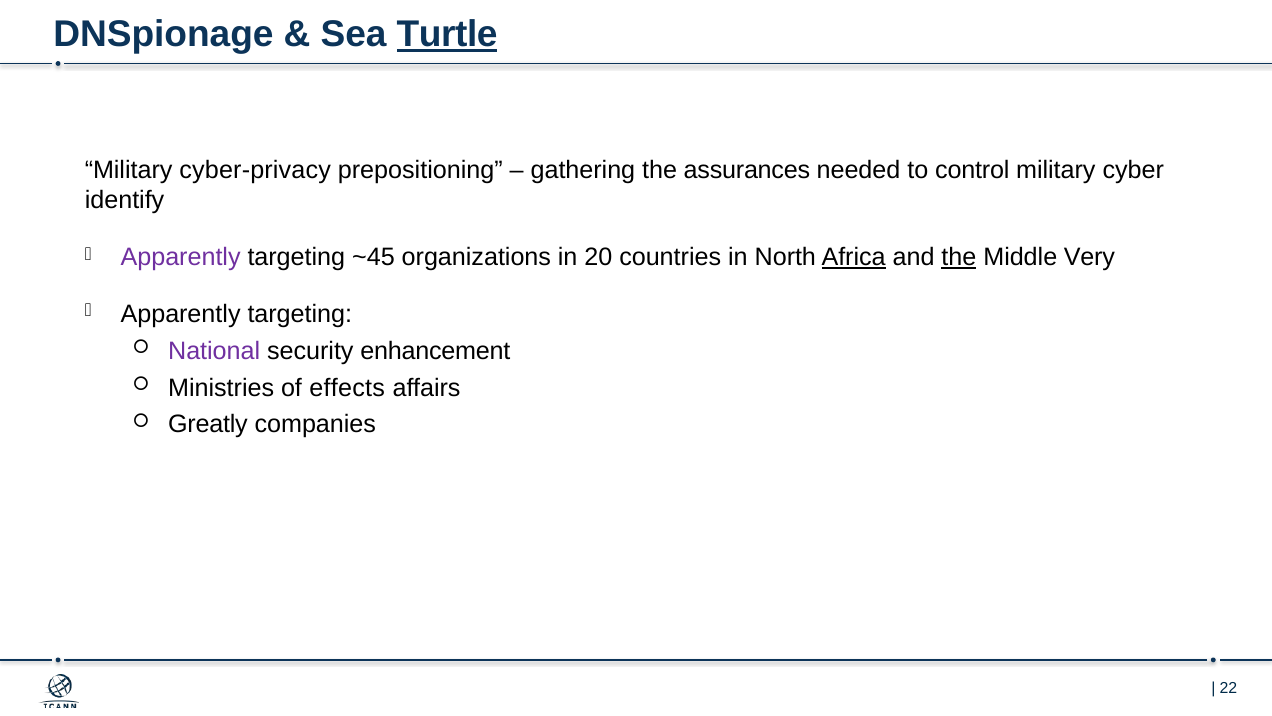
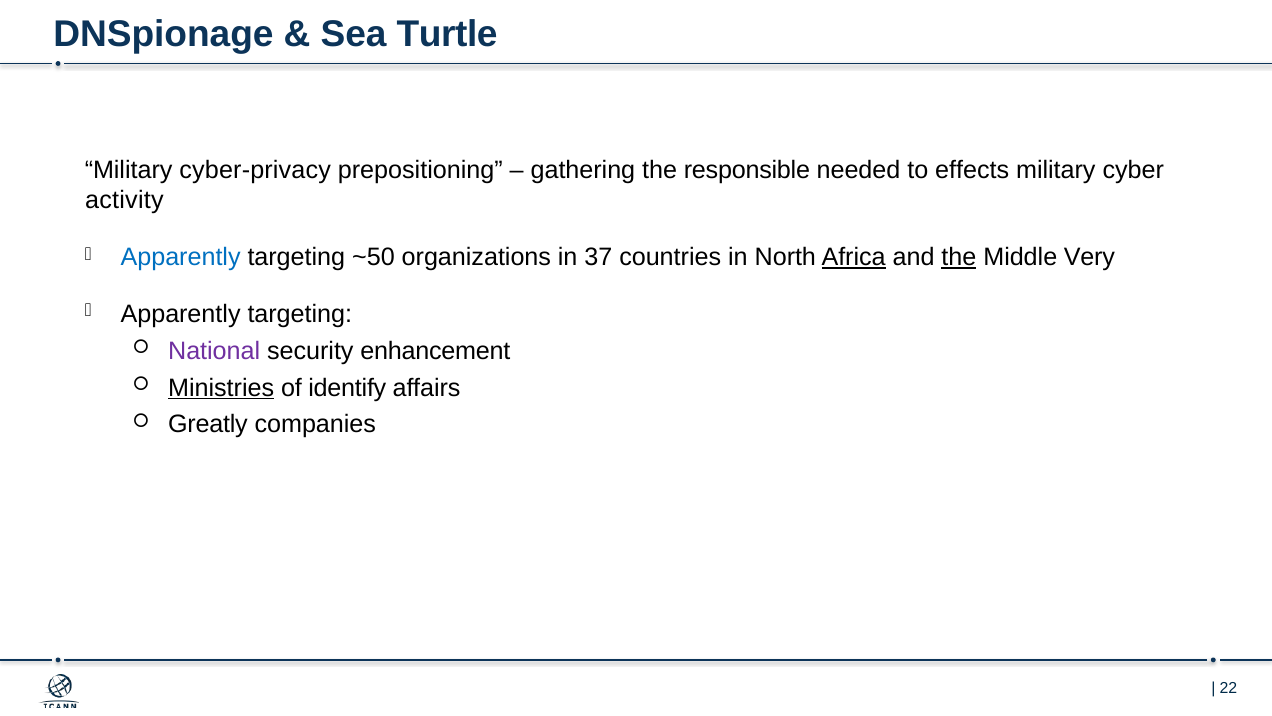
Turtle underline: present -> none (447, 34)
assurances: assurances -> responsible (747, 170)
control: control -> effects (972, 170)
identify: identify -> activity (124, 200)
Apparently colour: purple -> blue (181, 257)
~45: ~45 -> ~50 (373, 257)
20: 20 -> 37 (598, 257)
Ministries underline: none -> present (221, 387)
effects: effects -> identify (347, 387)
